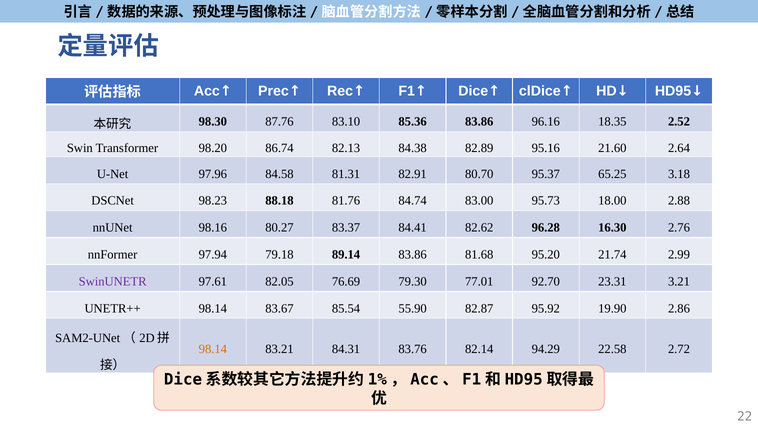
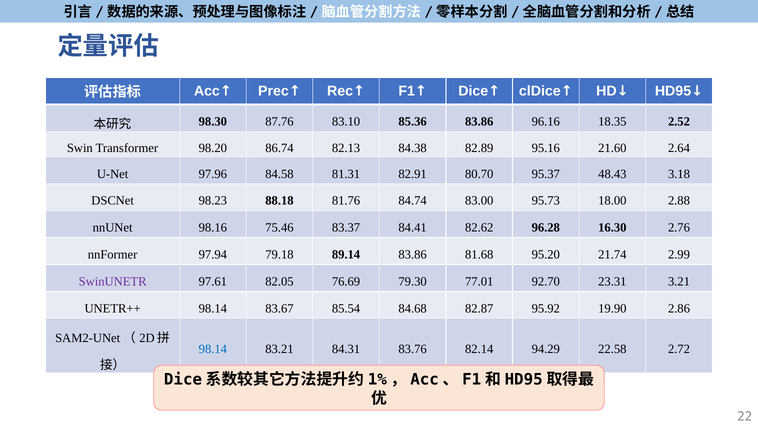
65.25: 65.25 -> 48.43 (612, 174)
80.27: 80.27 -> 75.46 (279, 228)
55.90: 55.90 -> 84.68 (413, 309)
98.14 colour: orange -> blue (213, 350)
